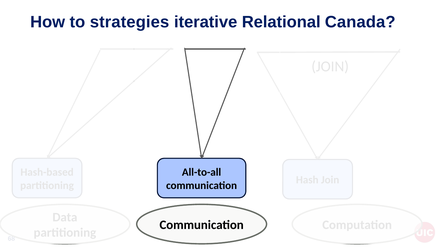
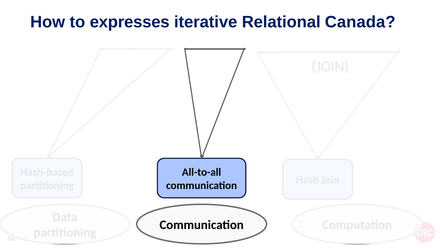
strategies: strategies -> expresses (130, 22)
